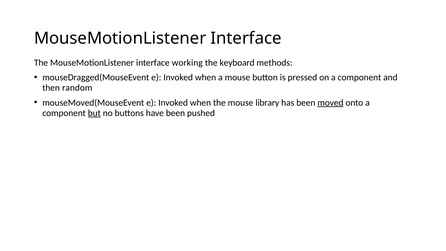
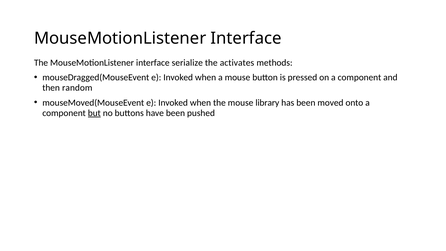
working: working -> serialize (187, 63)
keyboard: keyboard -> activates (237, 63)
moved underline: present -> none (330, 103)
